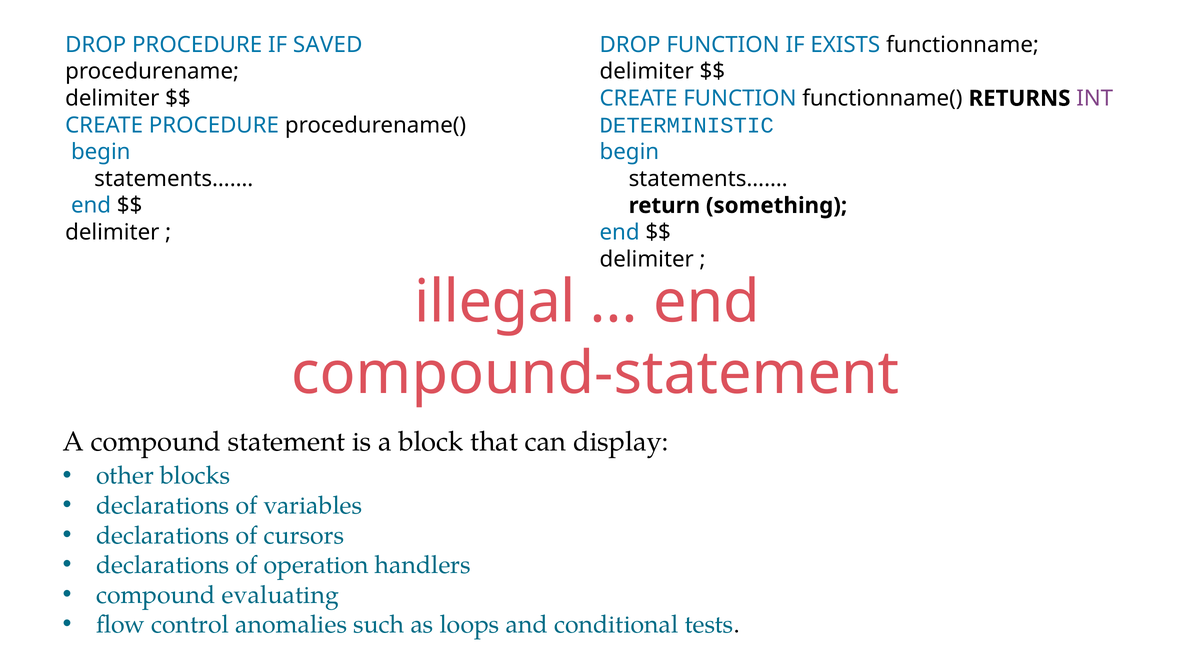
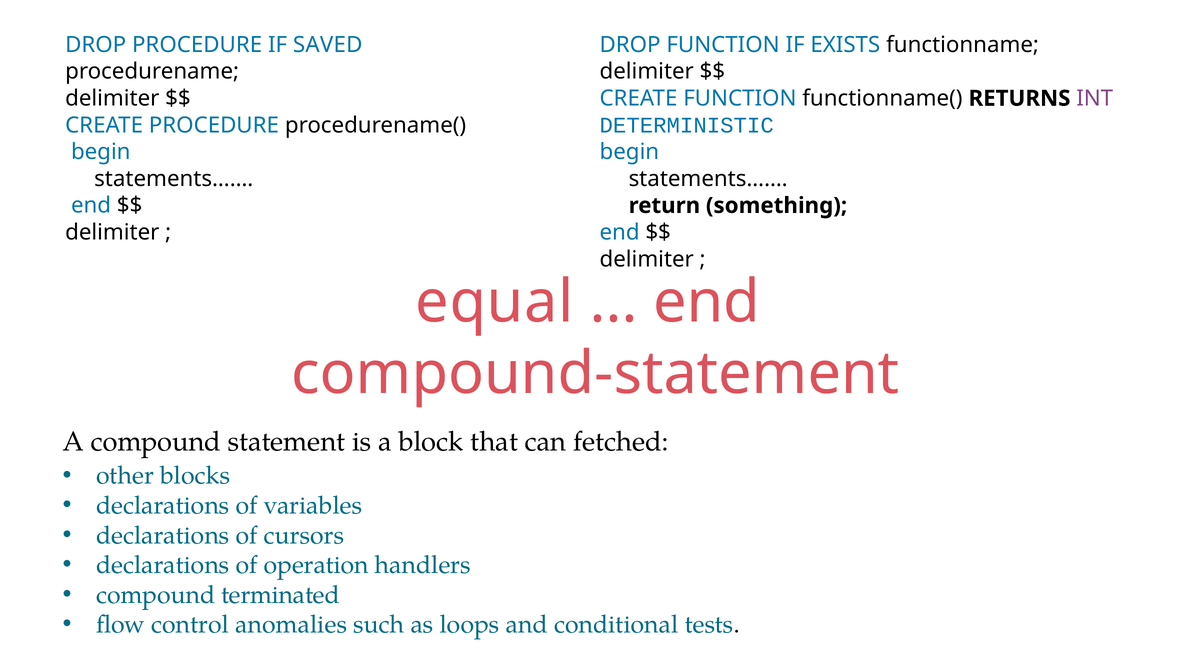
illegal: illegal -> equal (494, 302)
display: display -> fetched (621, 442)
evaluating: evaluating -> terminated (280, 595)
